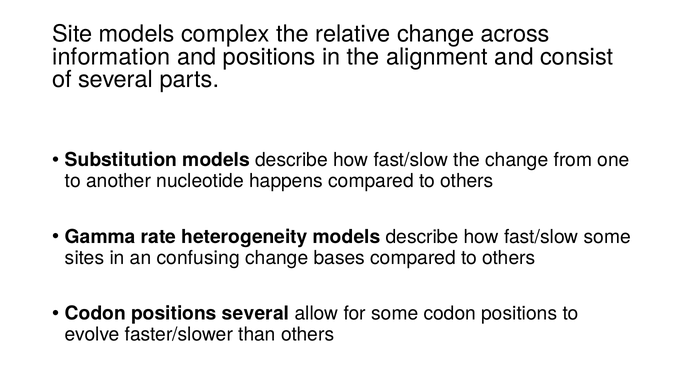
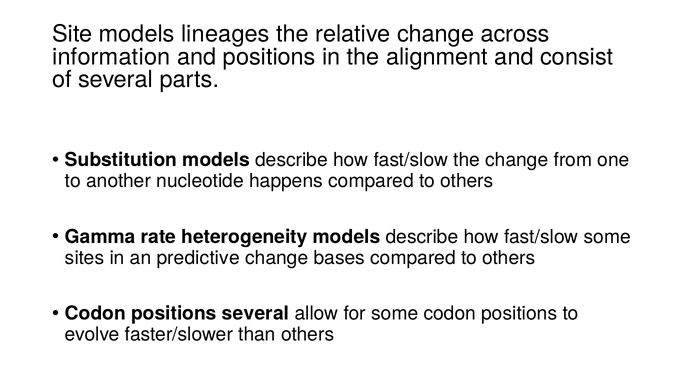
complex: complex -> lineages (225, 34)
confusing: confusing -> predictive (198, 257)
